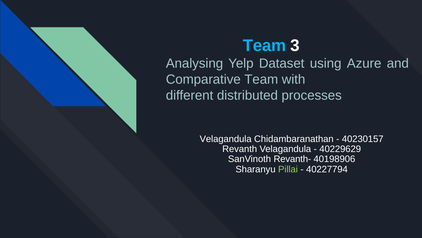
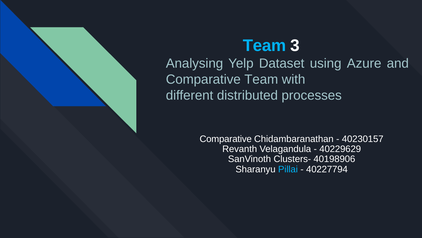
Velagandula: Velagandula -> Comparative (226, 139)
Revanth-: Revanth- -> Clusters- (292, 159)
Pillai colour: light green -> light blue (288, 169)
